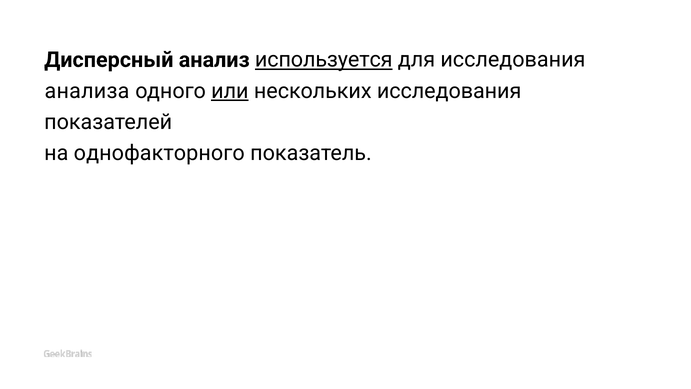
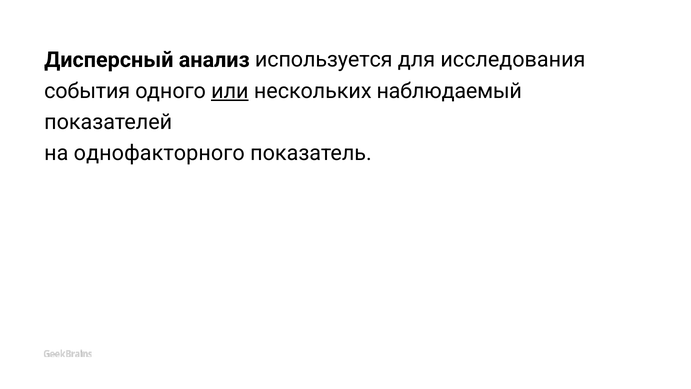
используется underline: present -> none (324, 60)
анализа: анализа -> события (87, 91)
нескольких исследования: исследования -> наблюдаемый (449, 91)
